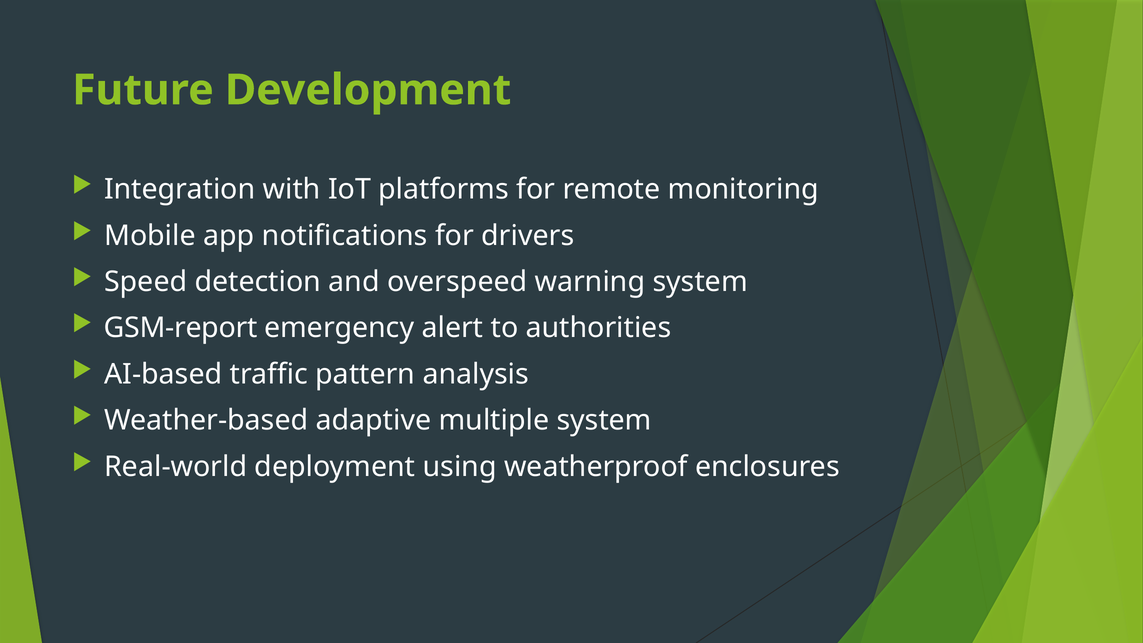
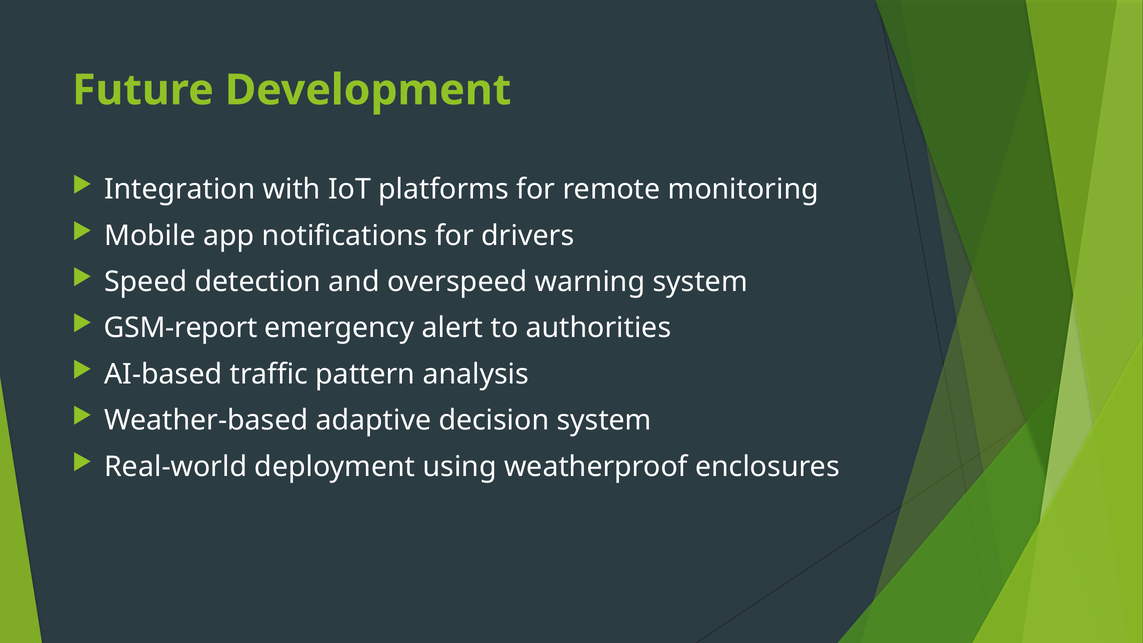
multiple: multiple -> decision (494, 420)
